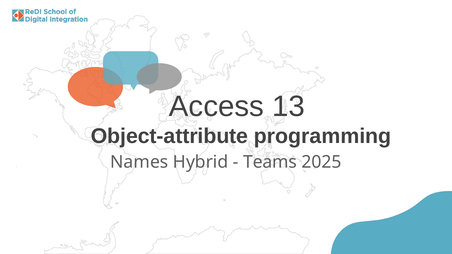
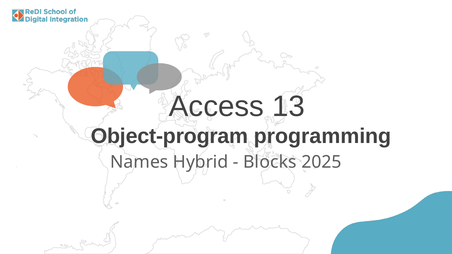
Object-attribute: Object-attribute -> Object-program (170, 136)
Teams: Teams -> Blocks (270, 162)
